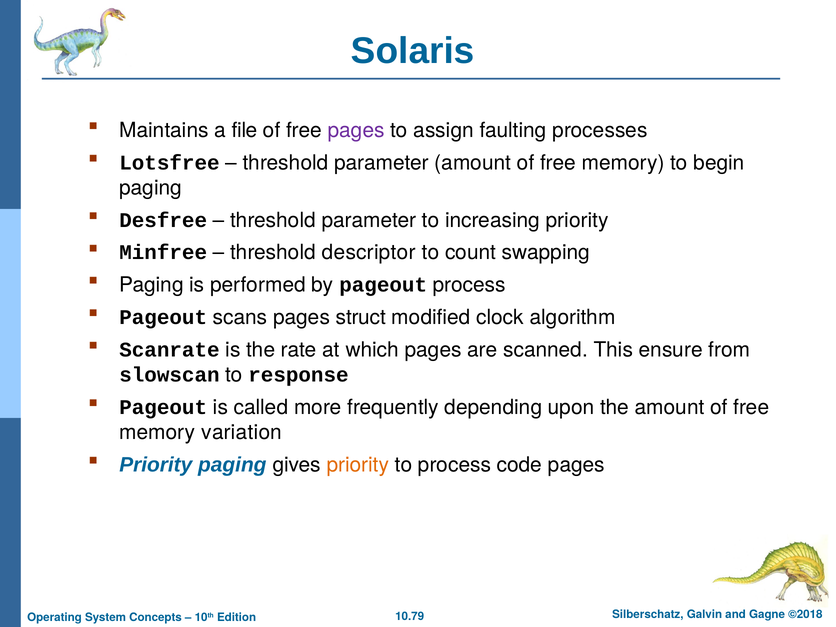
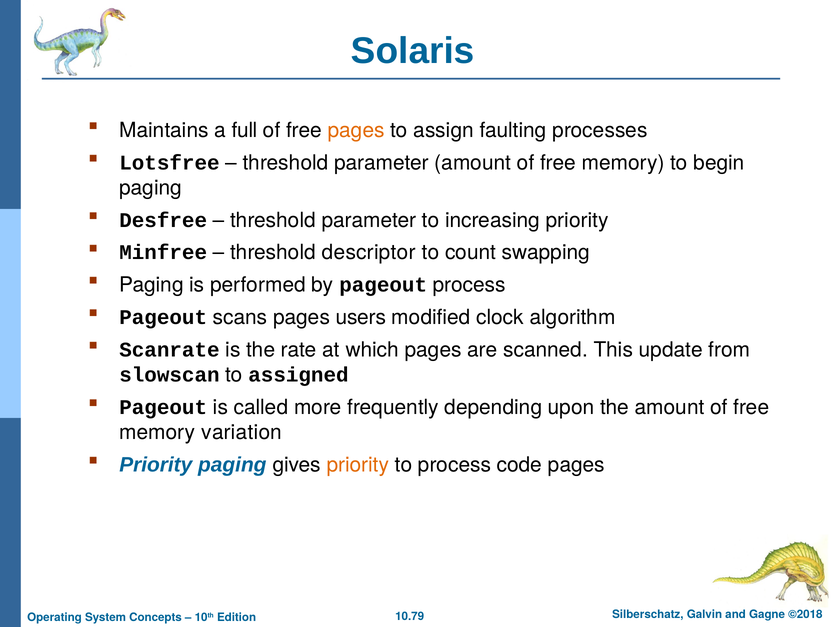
file: file -> full (245, 130)
pages colour: purple -> orange (356, 130)
struct: struct -> users (361, 317)
ensure: ensure -> update (671, 350)
response: response -> assigned (298, 375)
